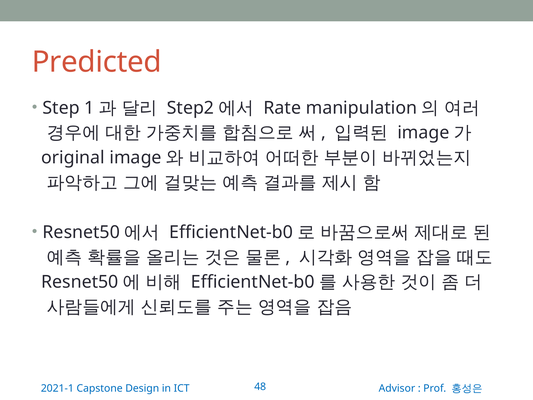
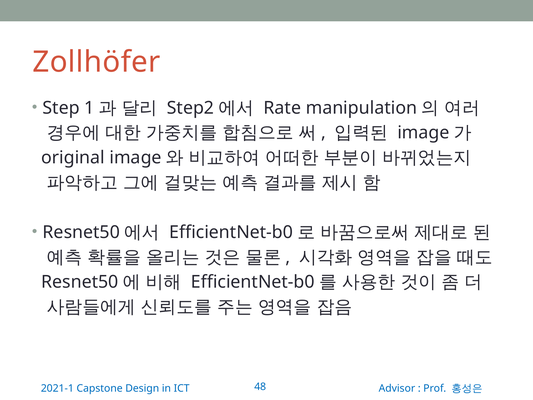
Predicted: Predicted -> Zollhöfer (96, 62)
